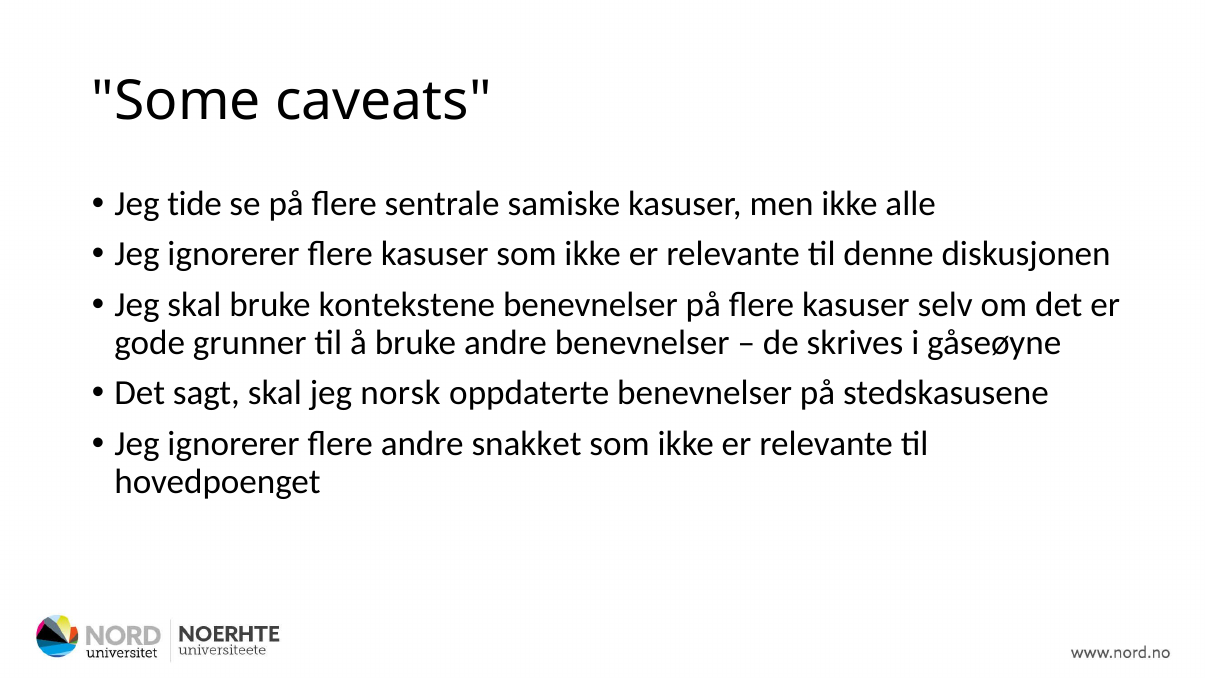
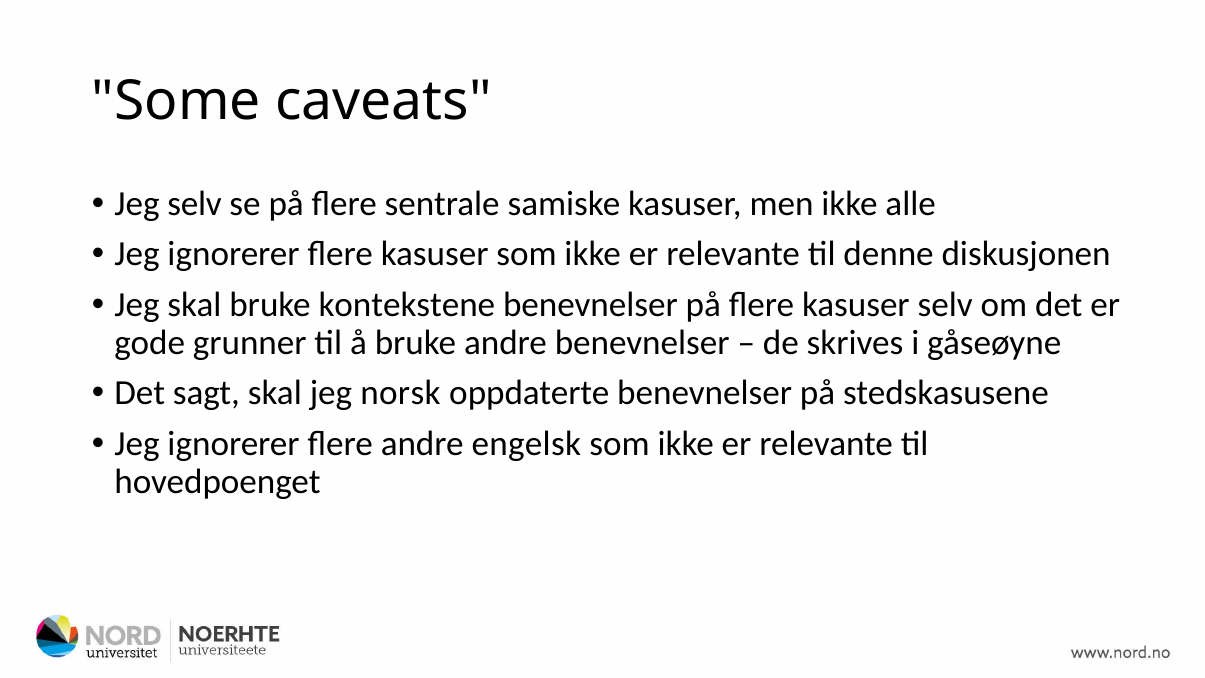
Jeg tide: tide -> selv (195, 204)
snakket: snakket -> engelsk (526, 444)
